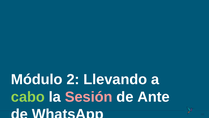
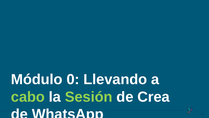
2: 2 -> 0 (73, 79)
Sesión colour: pink -> light green (89, 97)
Ante: Ante -> Crea (154, 97)
